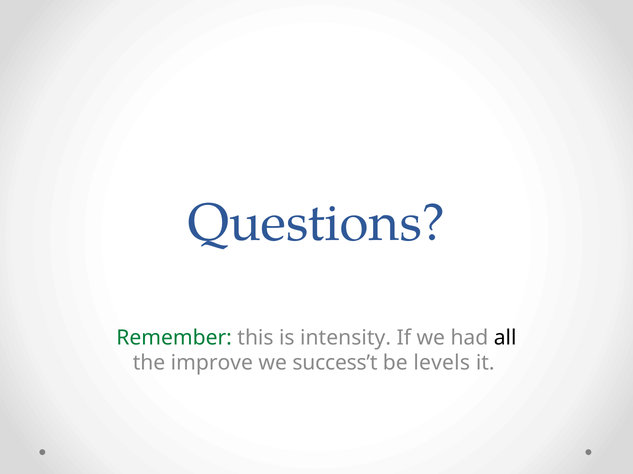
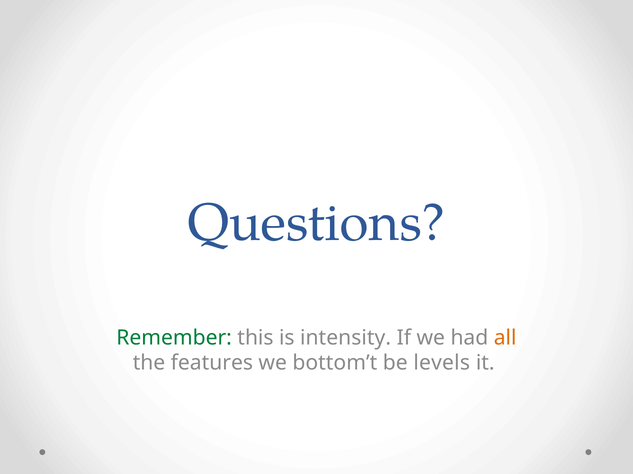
all colour: black -> orange (505, 338)
improve: improve -> features (212, 363)
success’t: success’t -> bottom’t (335, 363)
